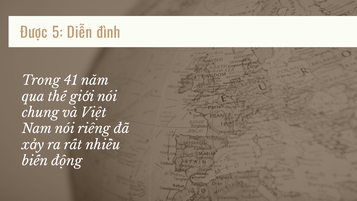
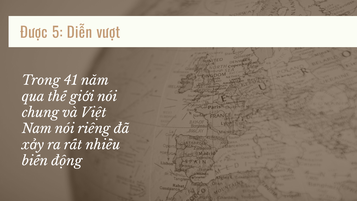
đình: đình -> vượt (108, 33)
